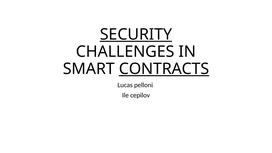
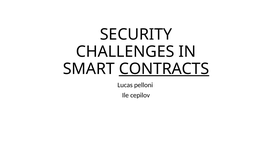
SECURITY underline: present -> none (136, 35)
